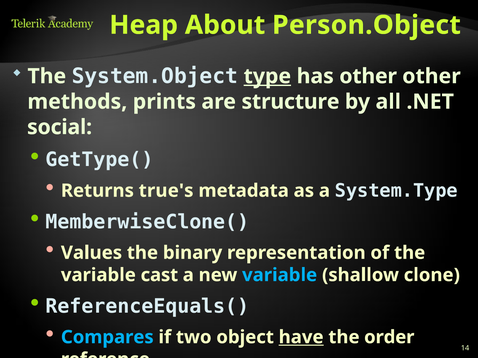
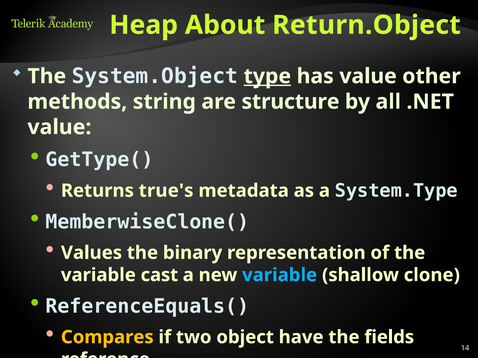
Person.Object: Person.Object -> Return.Object (367, 25)
has other: other -> value (368, 76)
prints: prints -> string (164, 102)
social: social -> value (59, 127)
Compares colour: light blue -> yellow (107, 338)
have underline: present -> none (301, 338)
order: order -> fields (389, 338)
